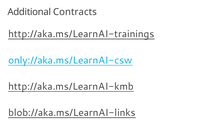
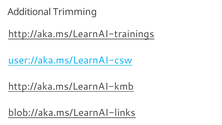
Contracts: Contracts -> Trimming (75, 12)
only://aka.ms/LearnAI-csw: only://aka.ms/LearnAI-csw -> user://aka.ms/LearnAI-csw (70, 60)
